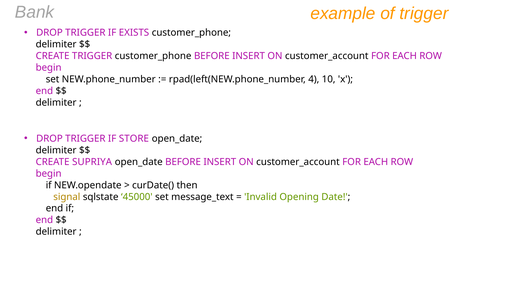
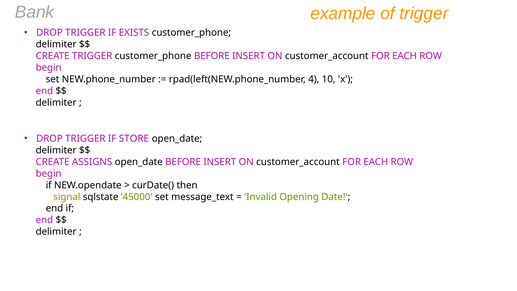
SUPRIYA: SUPRIYA -> ASSIGNS (92, 162)
